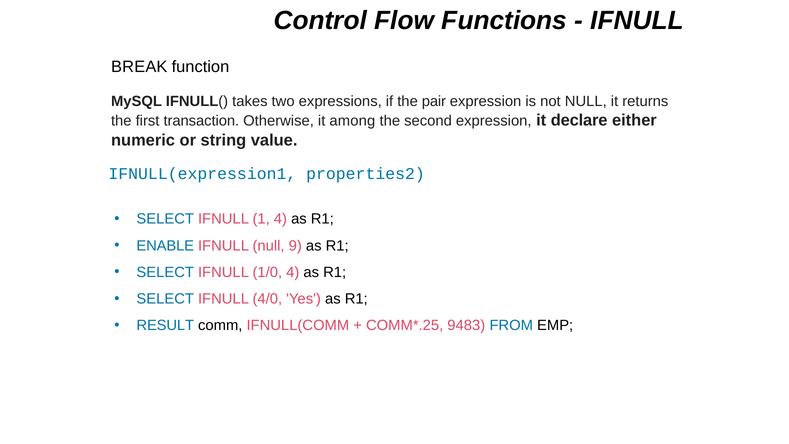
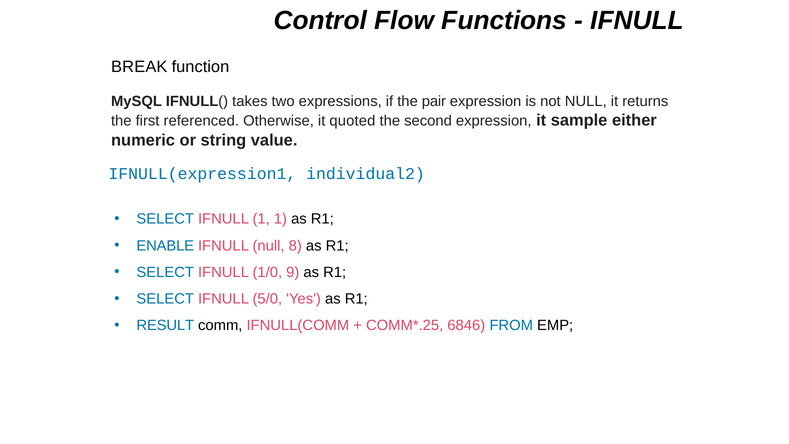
transaction: transaction -> referenced (201, 121)
among: among -> quoted (352, 121)
declare: declare -> sample (579, 120)
properties2: properties2 -> individual2 (365, 174)
1 4: 4 -> 1 (280, 219)
9: 9 -> 8 (295, 246)
1/0 4: 4 -> 9 (293, 272)
4/0: 4/0 -> 5/0 (267, 299)
9483: 9483 -> 6846 (466, 326)
